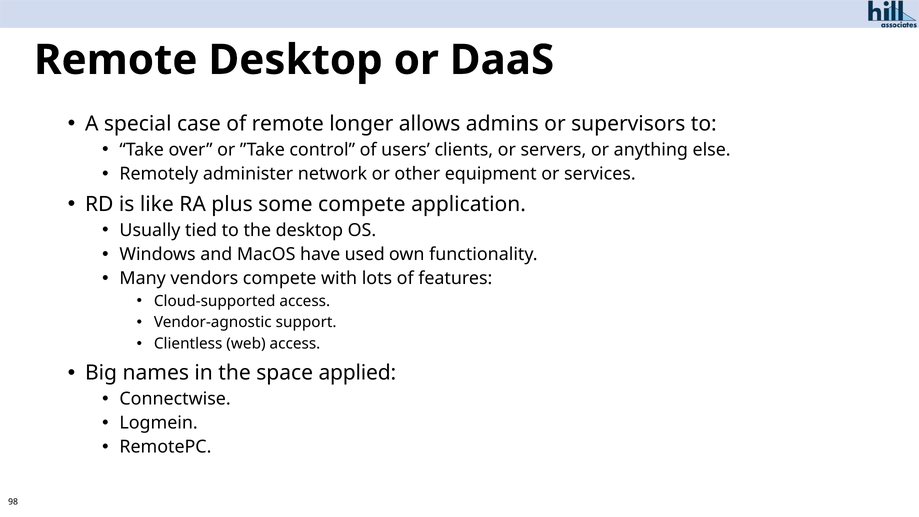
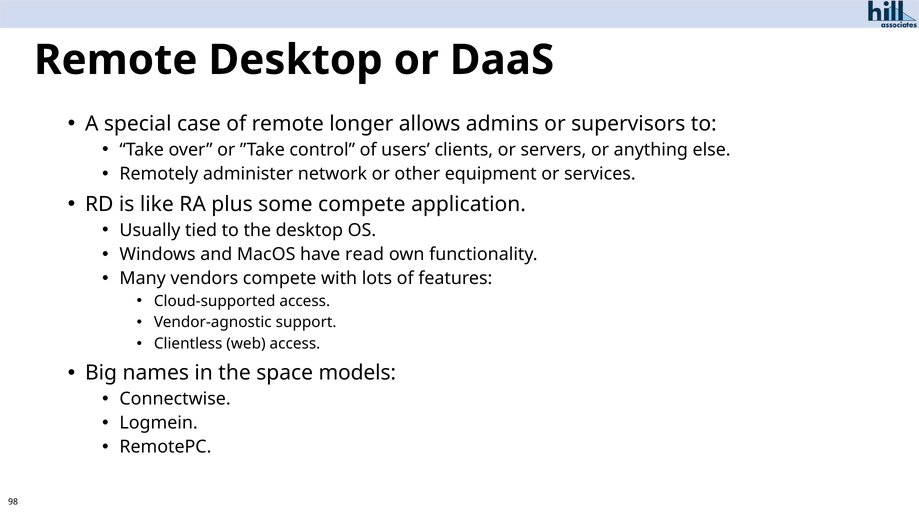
used: used -> read (365, 254)
applied: applied -> models (357, 373)
